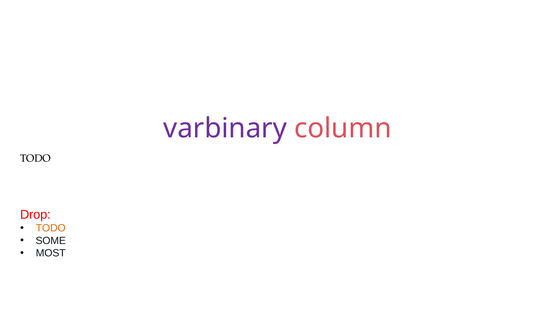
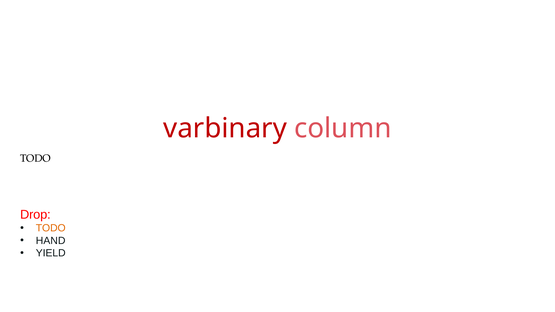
varbinary colour: purple -> red (225, 129)
SOME: SOME -> HAND (51, 241)
MOST: MOST -> YIELD (51, 253)
